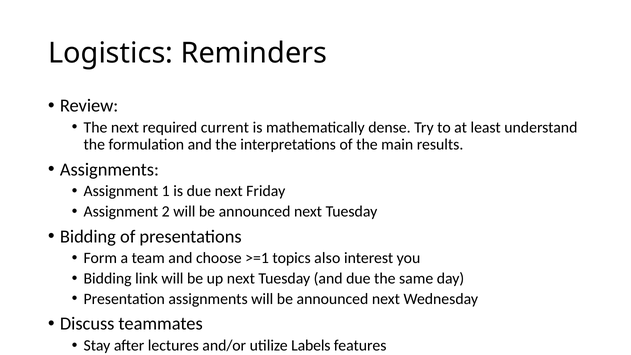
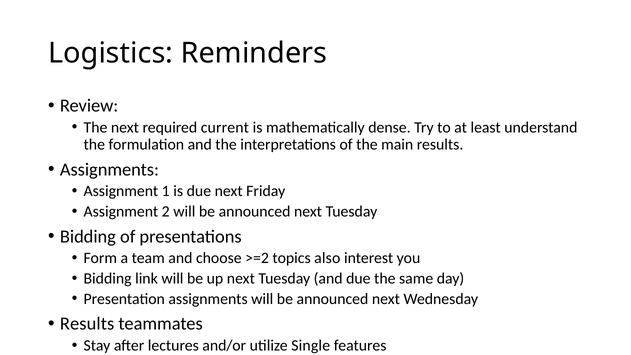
>=1: >=1 -> >=2 (257, 258)
Discuss: Discuss -> Results (87, 324)
Labels: Labels -> Single (311, 346)
